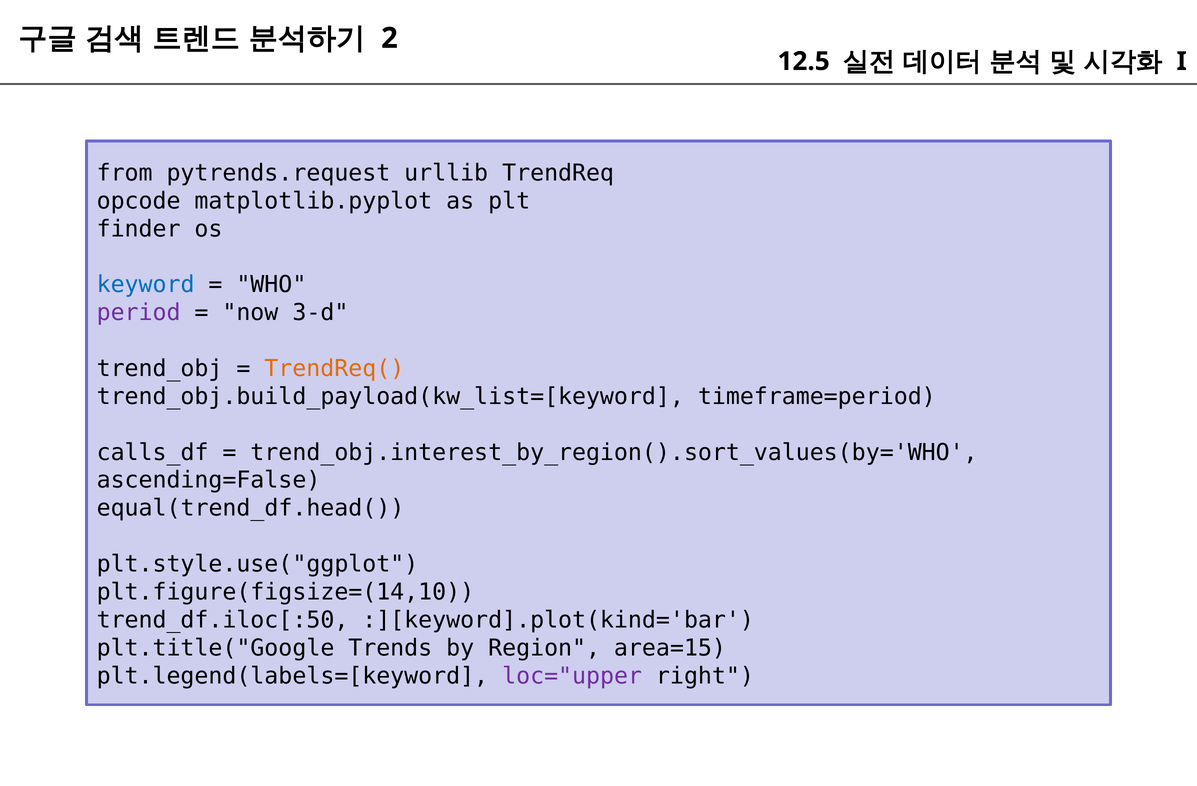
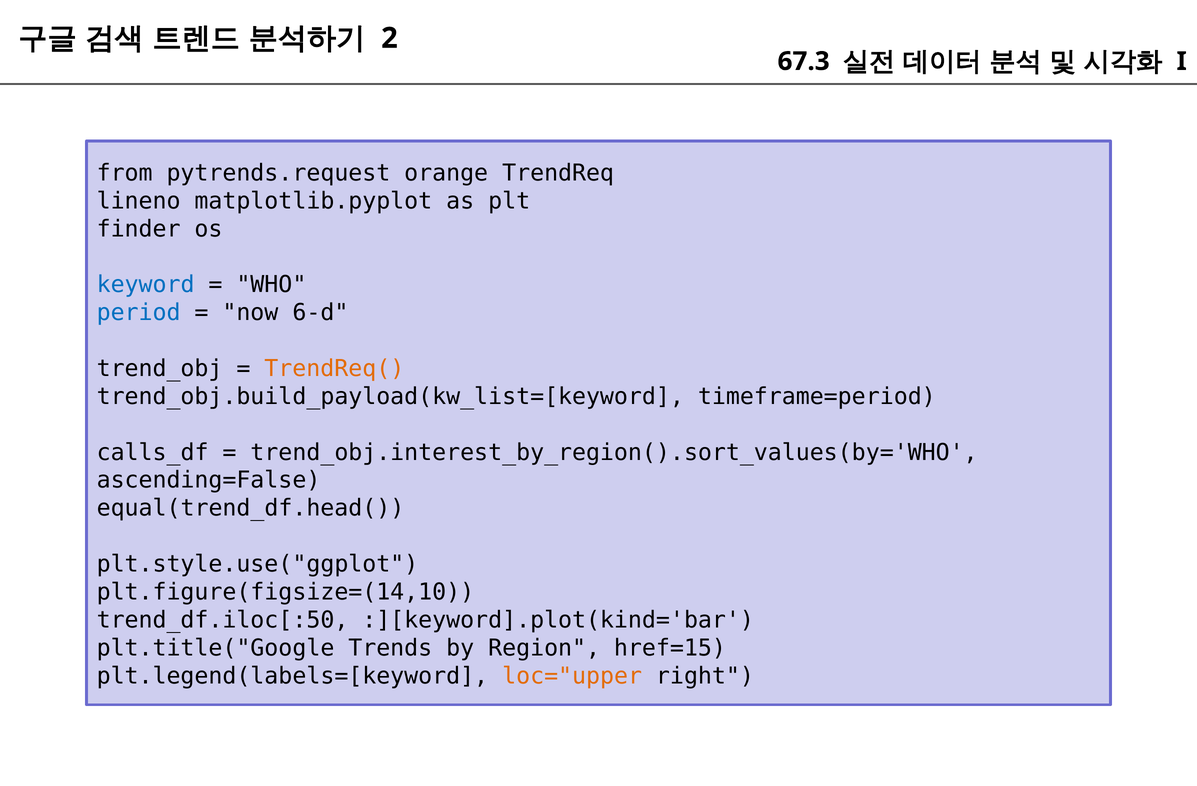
12.5: 12.5 -> 67.3 (804, 61)
urllib: urllib -> orange (446, 173)
opcode: opcode -> lineno (139, 201)
period colour: purple -> blue (139, 313)
3-d: 3-d -> 6-d (320, 313)
area=15: area=15 -> href=15 (670, 648)
loc="upper colour: purple -> orange (572, 676)
